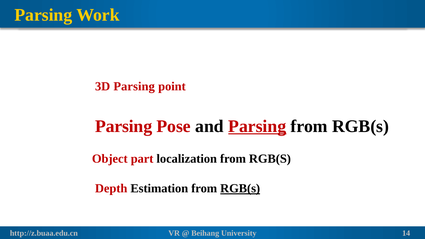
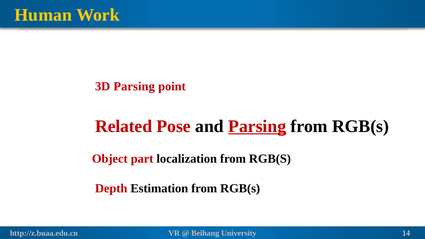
Parsing: Parsing -> Human (43, 15)
Parsing: Parsing -> Related (124, 126)
RGB(s underline: present -> none (240, 189)
